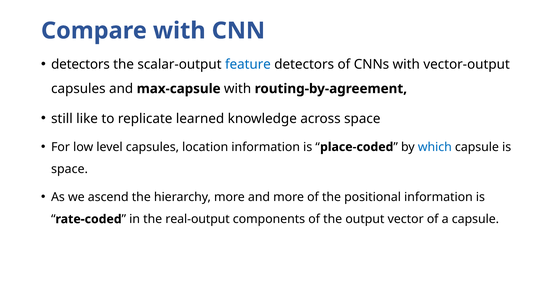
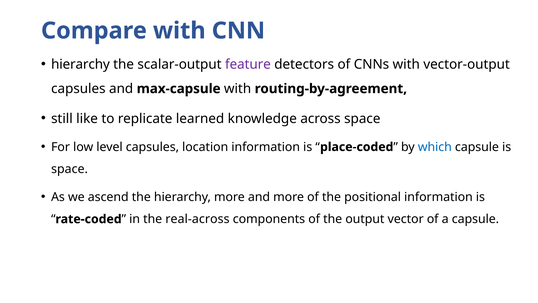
detectors: detectors -> hierarchy (80, 64)
feature colour: blue -> purple (248, 64)
real-output: real-output -> real-across (197, 219)
